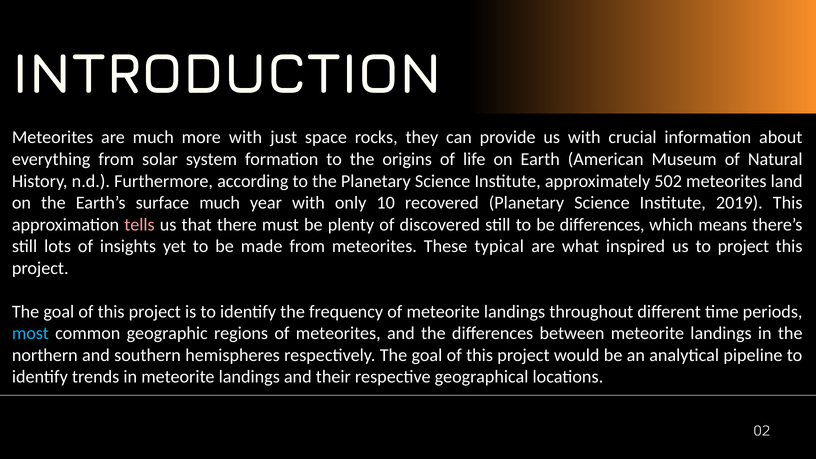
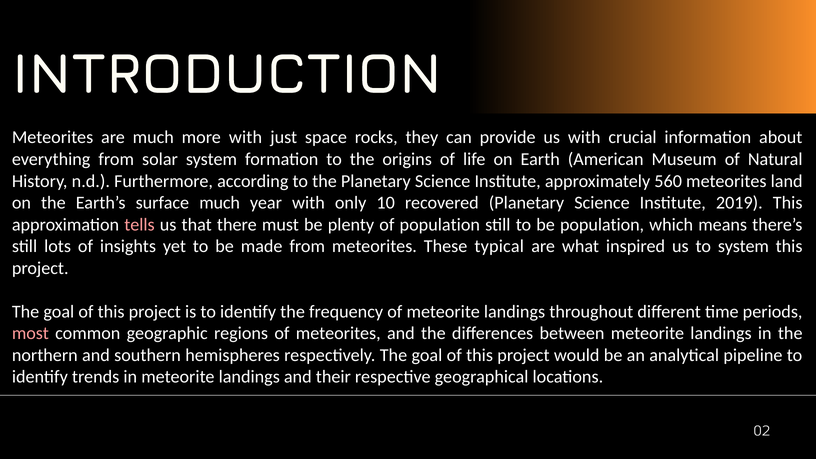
502: 502 -> 560 (668, 181)
of discovered: discovered -> population (440, 225)
be differences: differences -> population (602, 225)
to project: project -> system (743, 246)
most colour: light blue -> pink (30, 333)
